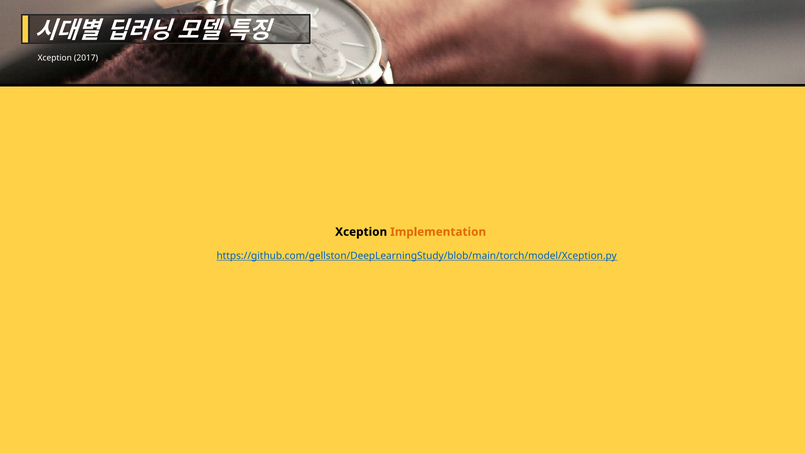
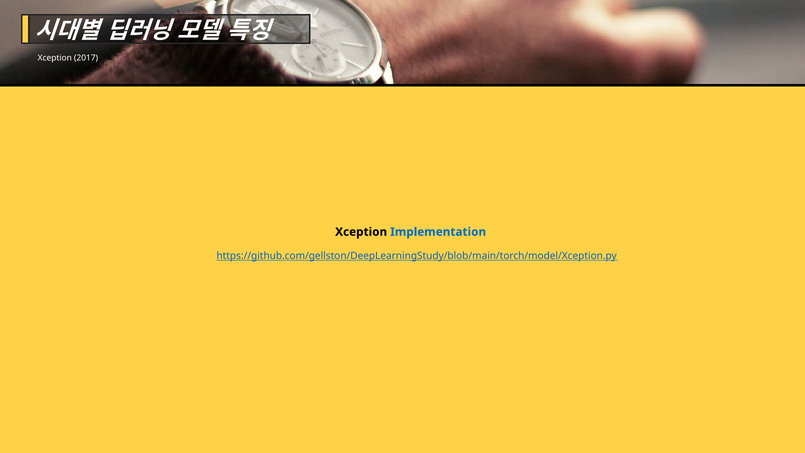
Implementation colour: orange -> blue (438, 232)
